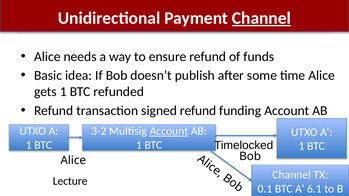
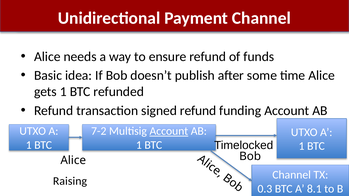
Channel underline: present -> none (261, 18)
3-2: 3-2 -> 7-2 (99, 131)
Lecture: Lecture -> Raising (70, 181)
0.1: 0.1 -> 0.3 (265, 189)
6.1: 6.1 -> 8.1 (314, 189)
